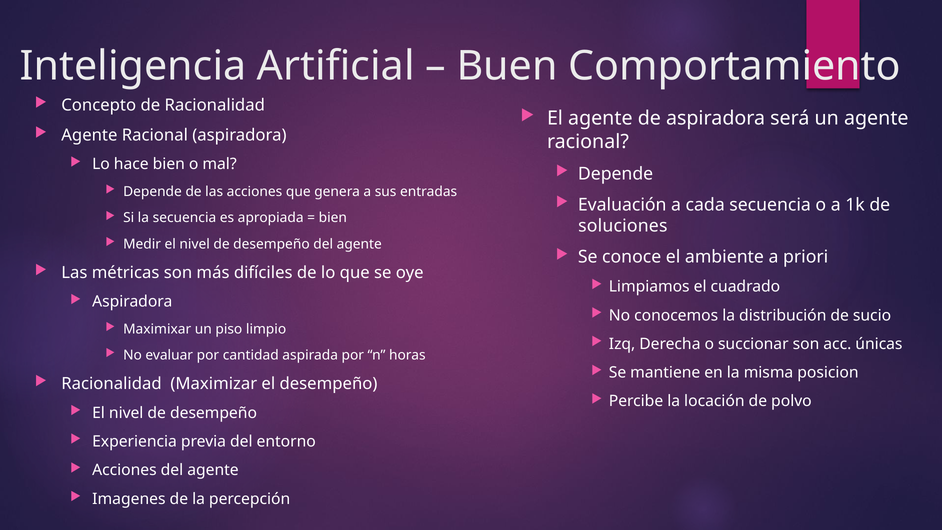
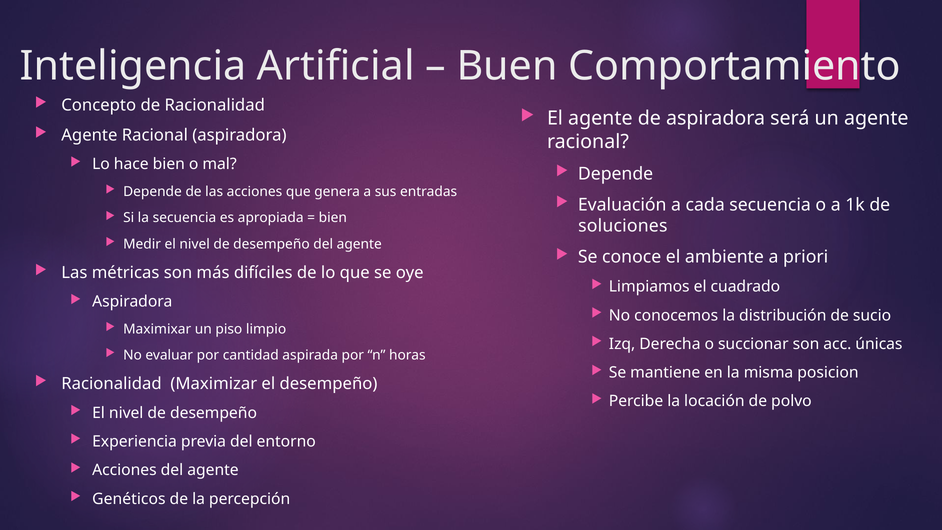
Imagenes: Imagenes -> Genéticos (129, 499)
